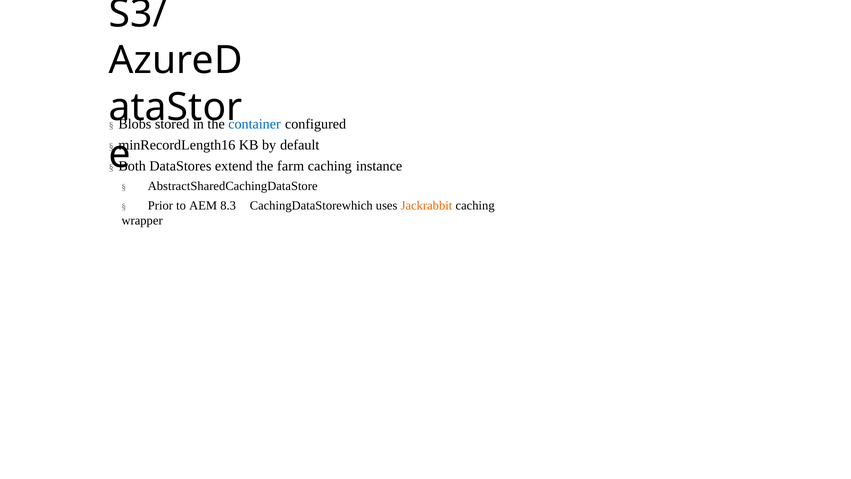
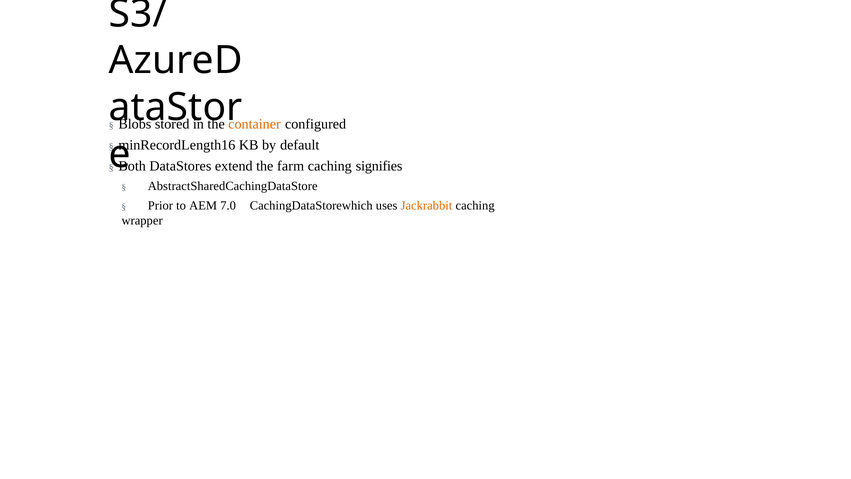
container colour: blue -> orange (255, 124)
instance: instance -> signifies (379, 166)
8.3: 8.3 -> 7.0 (228, 206)
